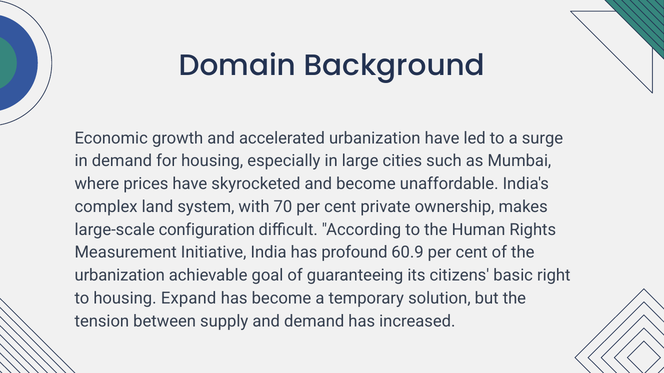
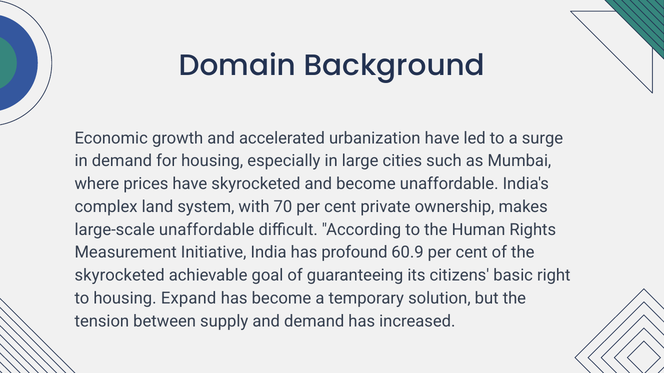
large-scale configuration: configuration -> unaffordable (207, 230)
urbanization: urbanization -> skyrocketed (120, 276)
